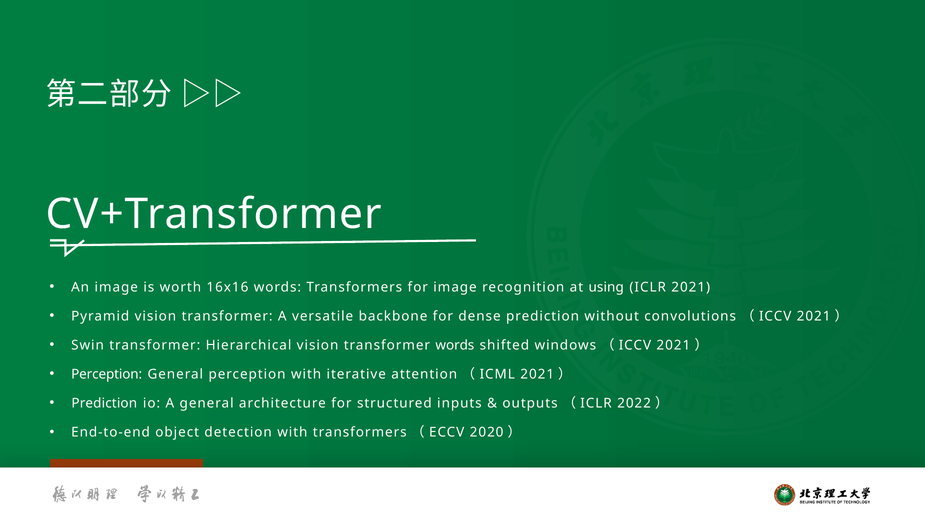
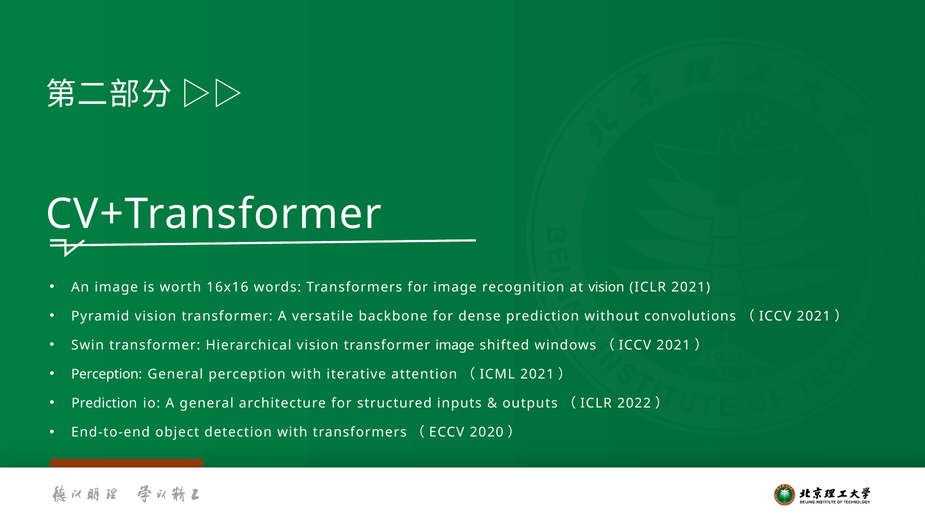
at using: using -> vision (606, 287)
transformer words: words -> image (455, 345)
